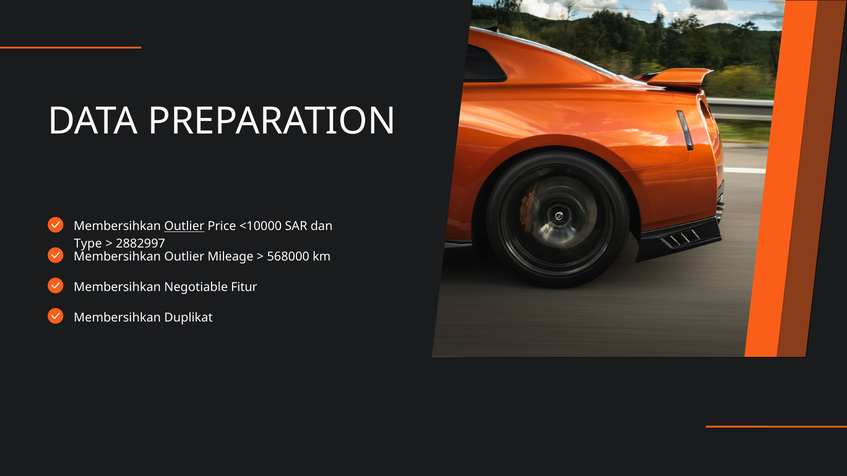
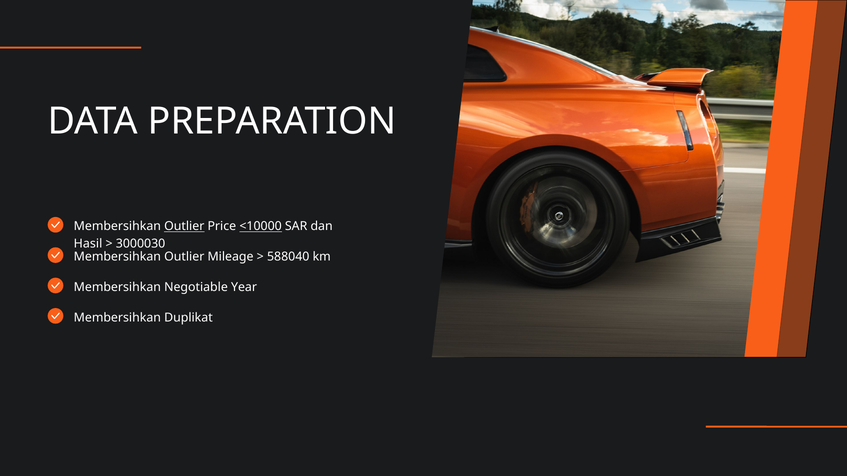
<10000 underline: none -> present (261, 227)
Type: Type -> Hasil (88, 244)
2882997: 2882997 -> 3000030 (141, 244)
568000: 568000 -> 588040 (288, 257)
Fitur: Fitur -> Year (244, 287)
